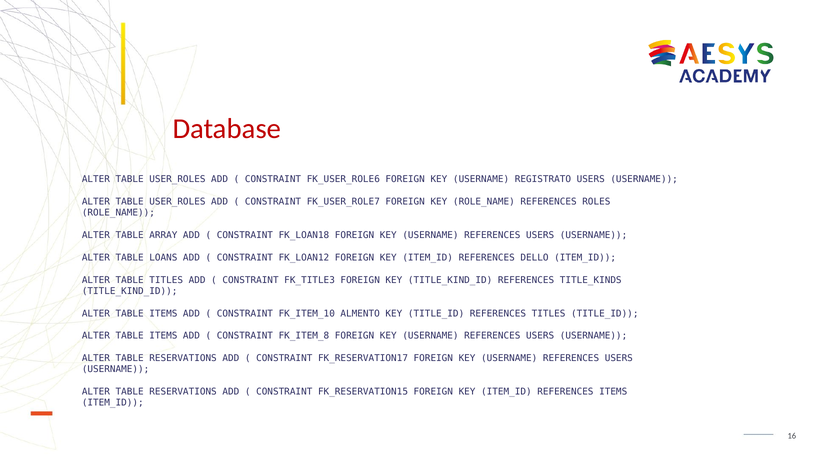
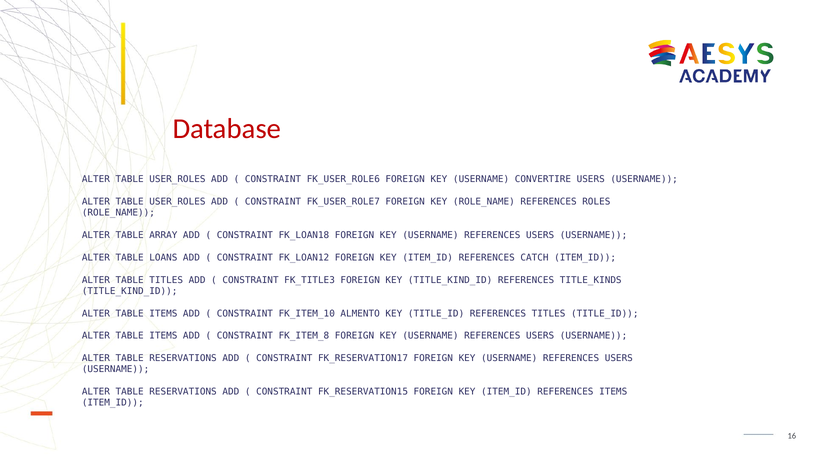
REGISTRATO: REGISTRATO -> CONVERTIRE (543, 179)
DELLO: DELLO -> CATCH (534, 258)
